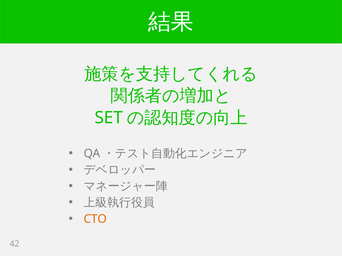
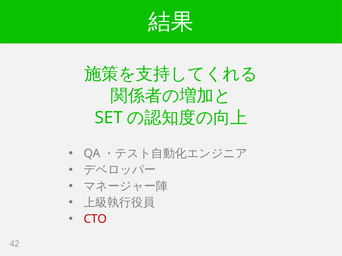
CTO colour: orange -> red (95, 219)
